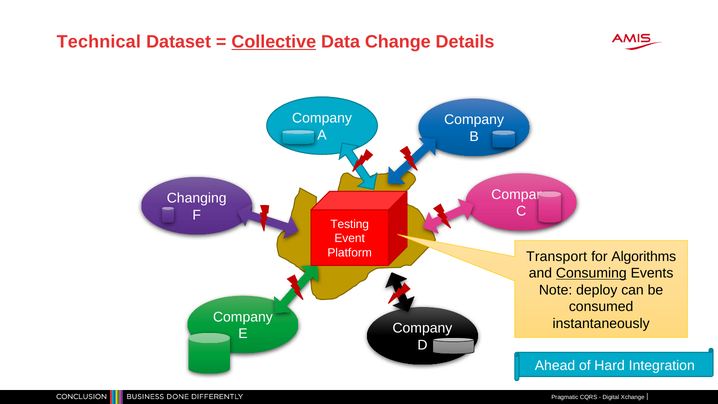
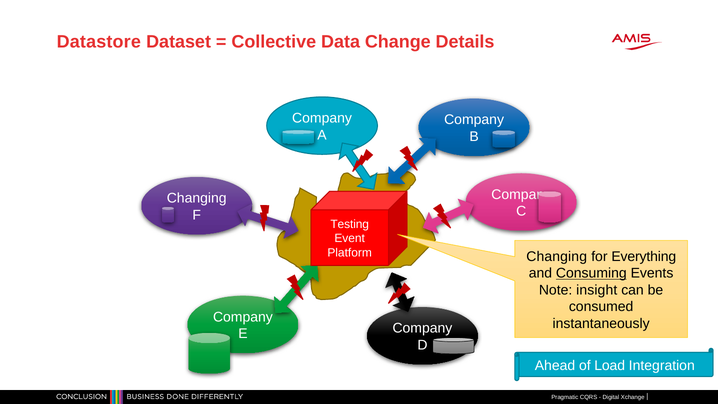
Technical: Technical -> Datastore (99, 42)
Collective underline: present -> none (274, 42)
Platform Transport: Transport -> Changing (557, 256)
Algorithms: Algorithms -> Everything (644, 256)
deploy: deploy -> insight (597, 290)
Hard: Hard -> Load (610, 365)
